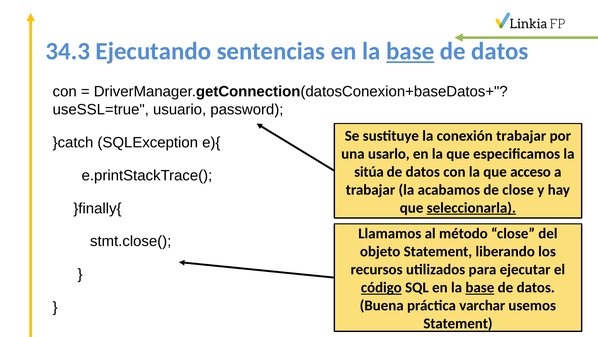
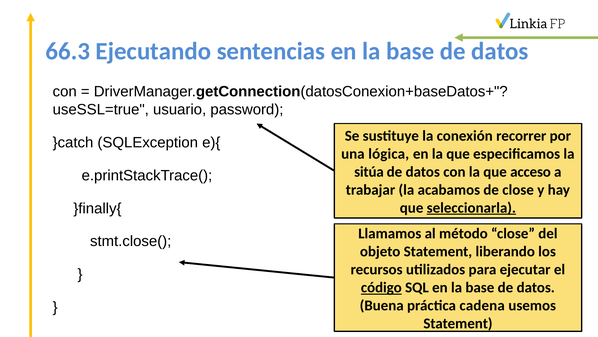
34.3: 34.3 -> 66.3 (68, 51)
base underline: present -> none (410, 51)
conexión trabajar: trabajar -> recorrer (521, 136)
usarlo: usarlo -> lógica (389, 154)
base underline: present -> none (480, 287)
varchar: varchar -> cadena (482, 305)
